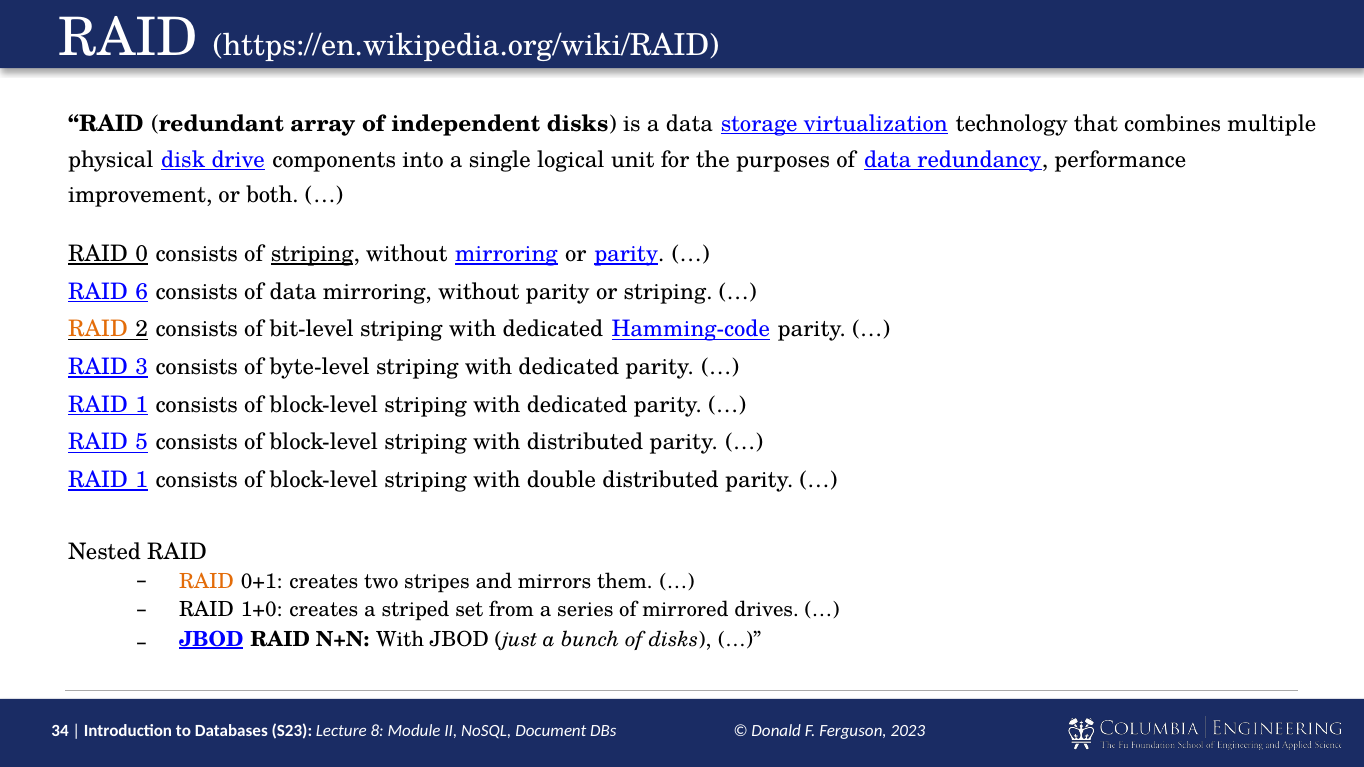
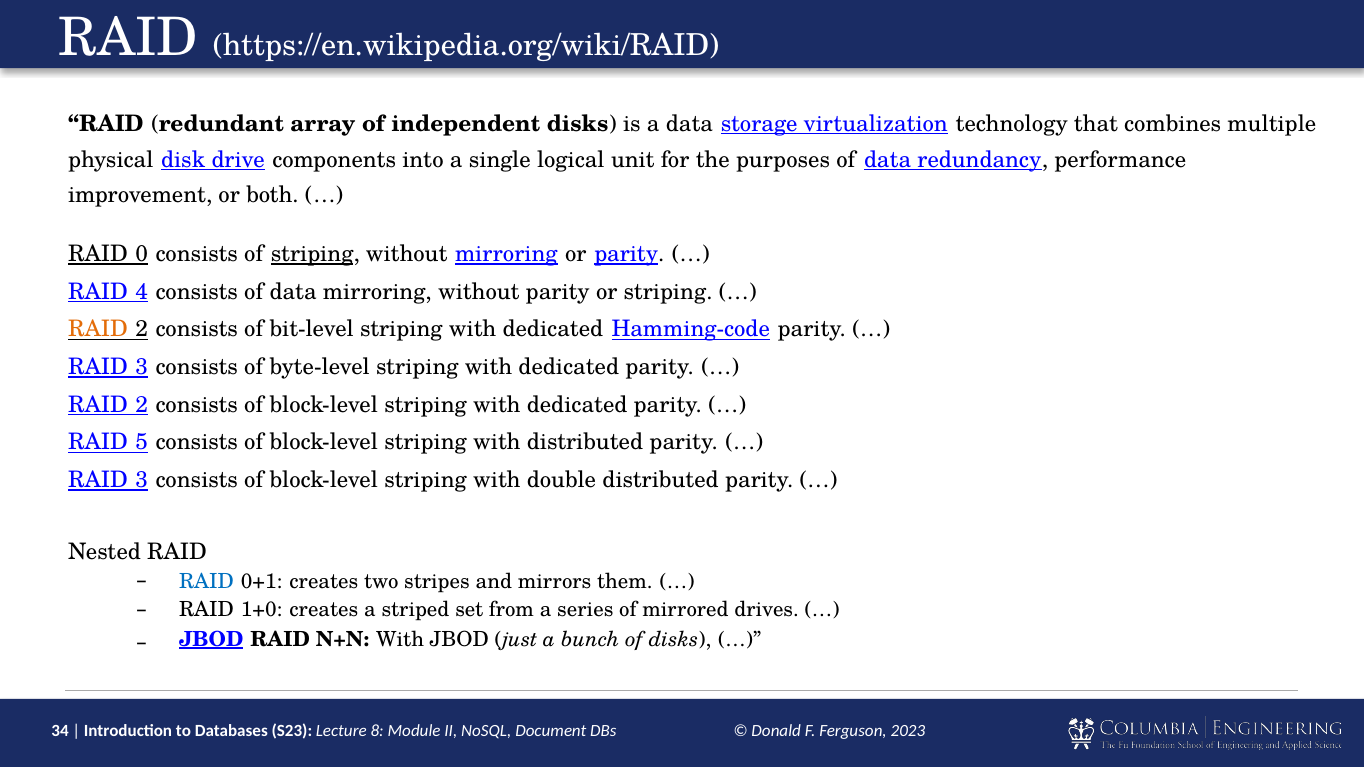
6: 6 -> 4 (142, 292)
1: 1 -> 2 (142, 405)
1: 1 -> 3 (142, 480)
RAID colour: orange -> blue (206, 582)
